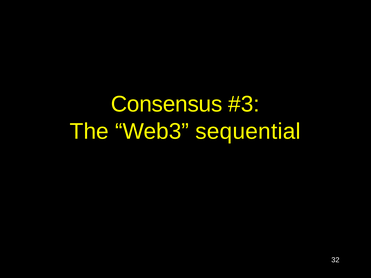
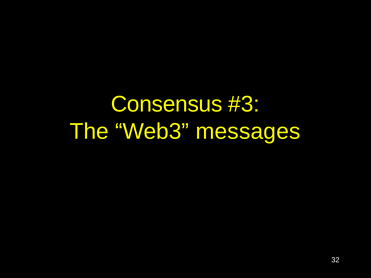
sequential: sequential -> messages (248, 131)
